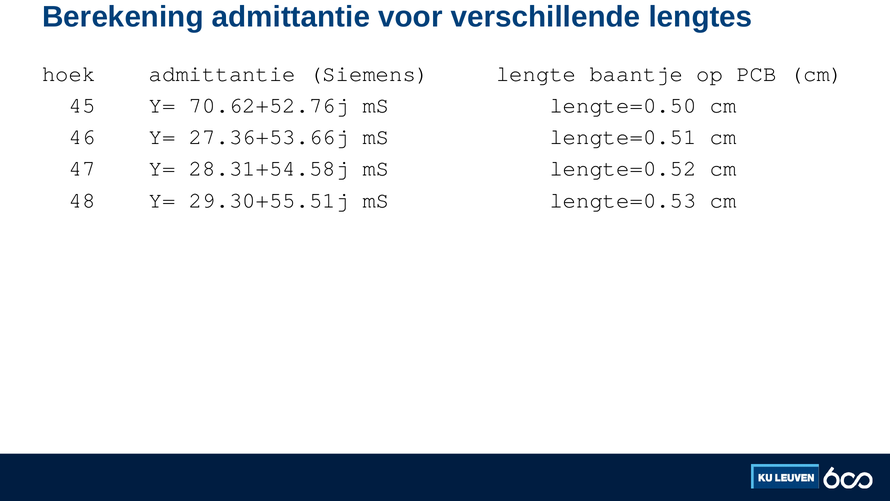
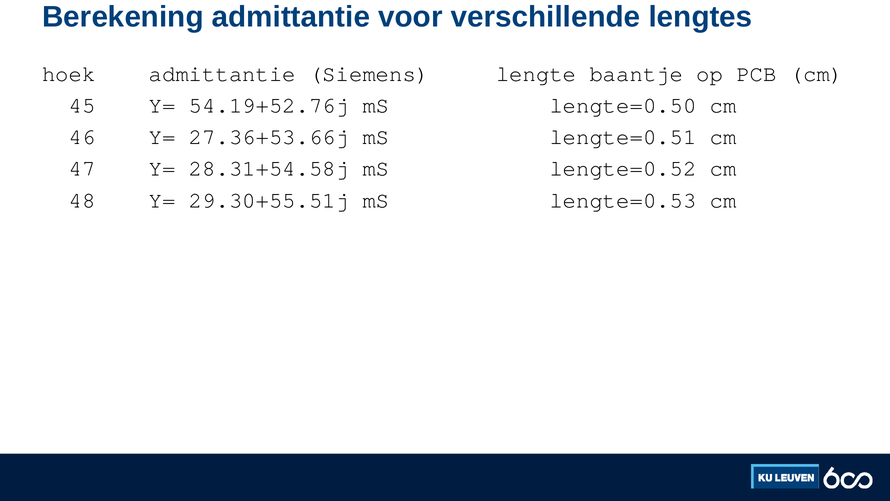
70.62+52.76j: 70.62+52.76j -> 54.19+52.76j (269, 105)
